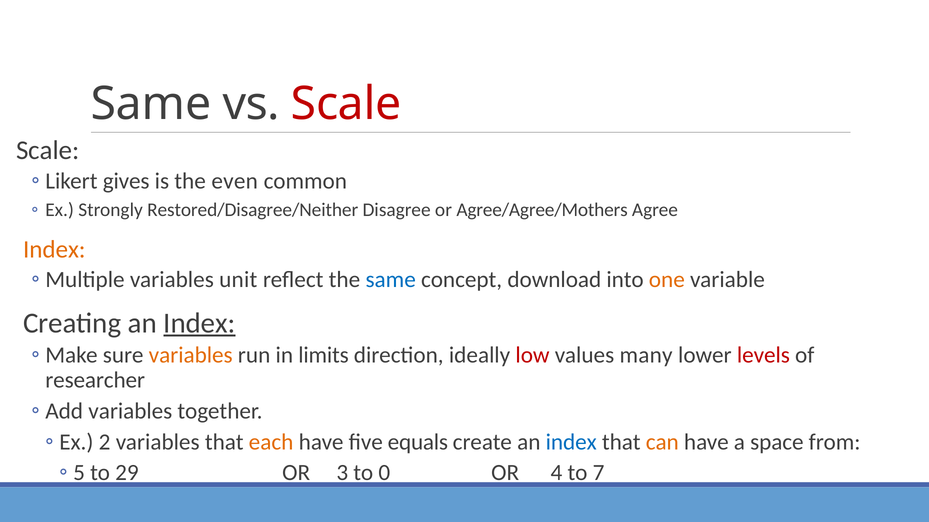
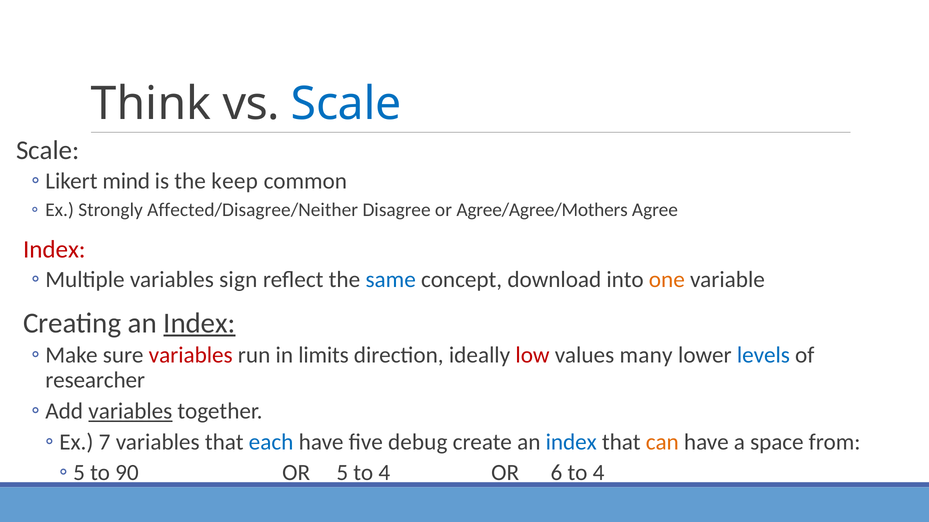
Same: Same -> Think (151, 104)
Scale colour: red -> blue (346, 104)
gives: gives -> mind (126, 181)
even: even -> keep (235, 181)
Restored/Disagree/Neither: Restored/Disagree/Neither -> Affected/Disagree/Neither (253, 210)
Index colour: orange -> red (54, 250)
unit: unit -> sign (238, 280)
variables colour: orange -> red (191, 356)
levels colour: red -> blue (763, 356)
variables underline: none -> present (130, 412)
2: 2 -> 7 (105, 442)
each colour: orange -> blue (271, 442)
equals: equals -> debug (418, 442)
29: 29 -> 90 (127, 473)
3: 3 -> 5 (342, 473)
0: 0 -> 4 (384, 473)
4: 4 -> 6 (556, 473)
7: 7 -> 4 (599, 473)
